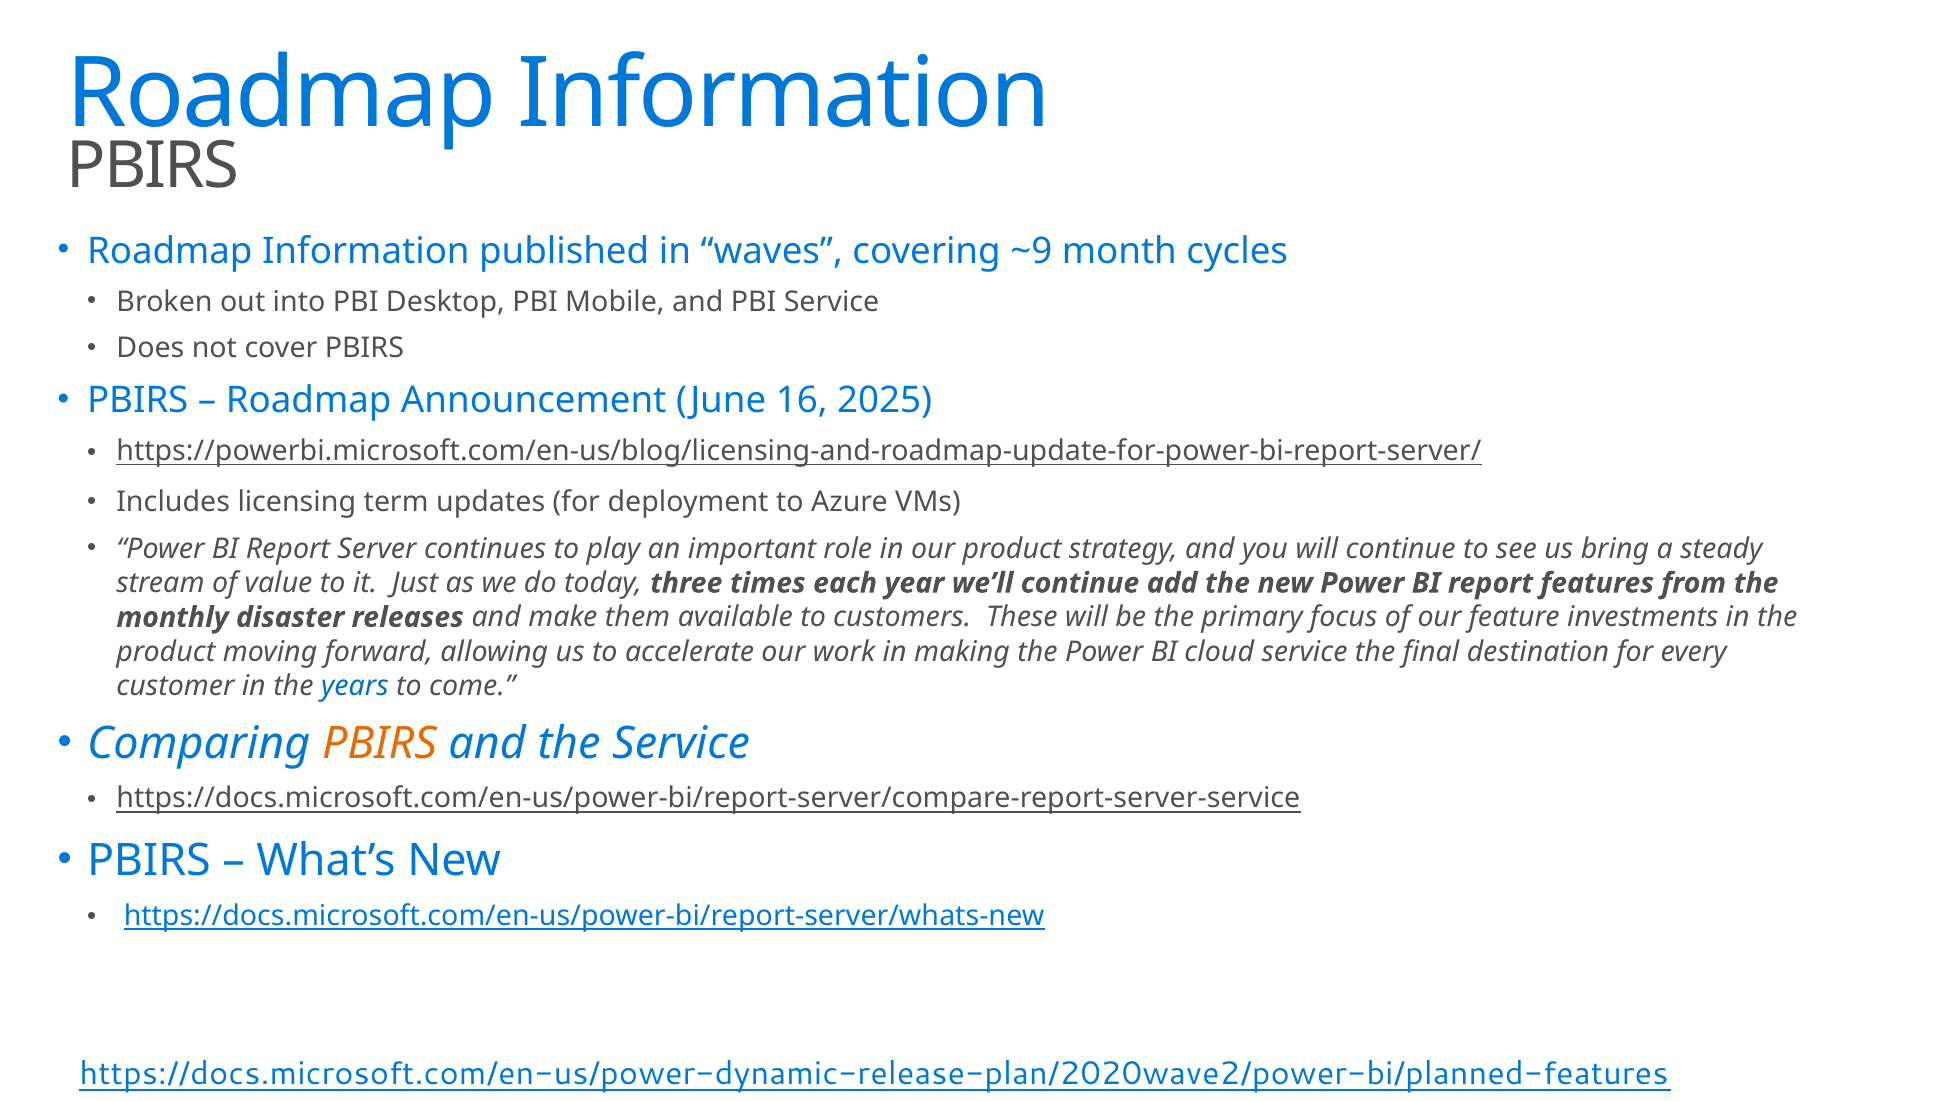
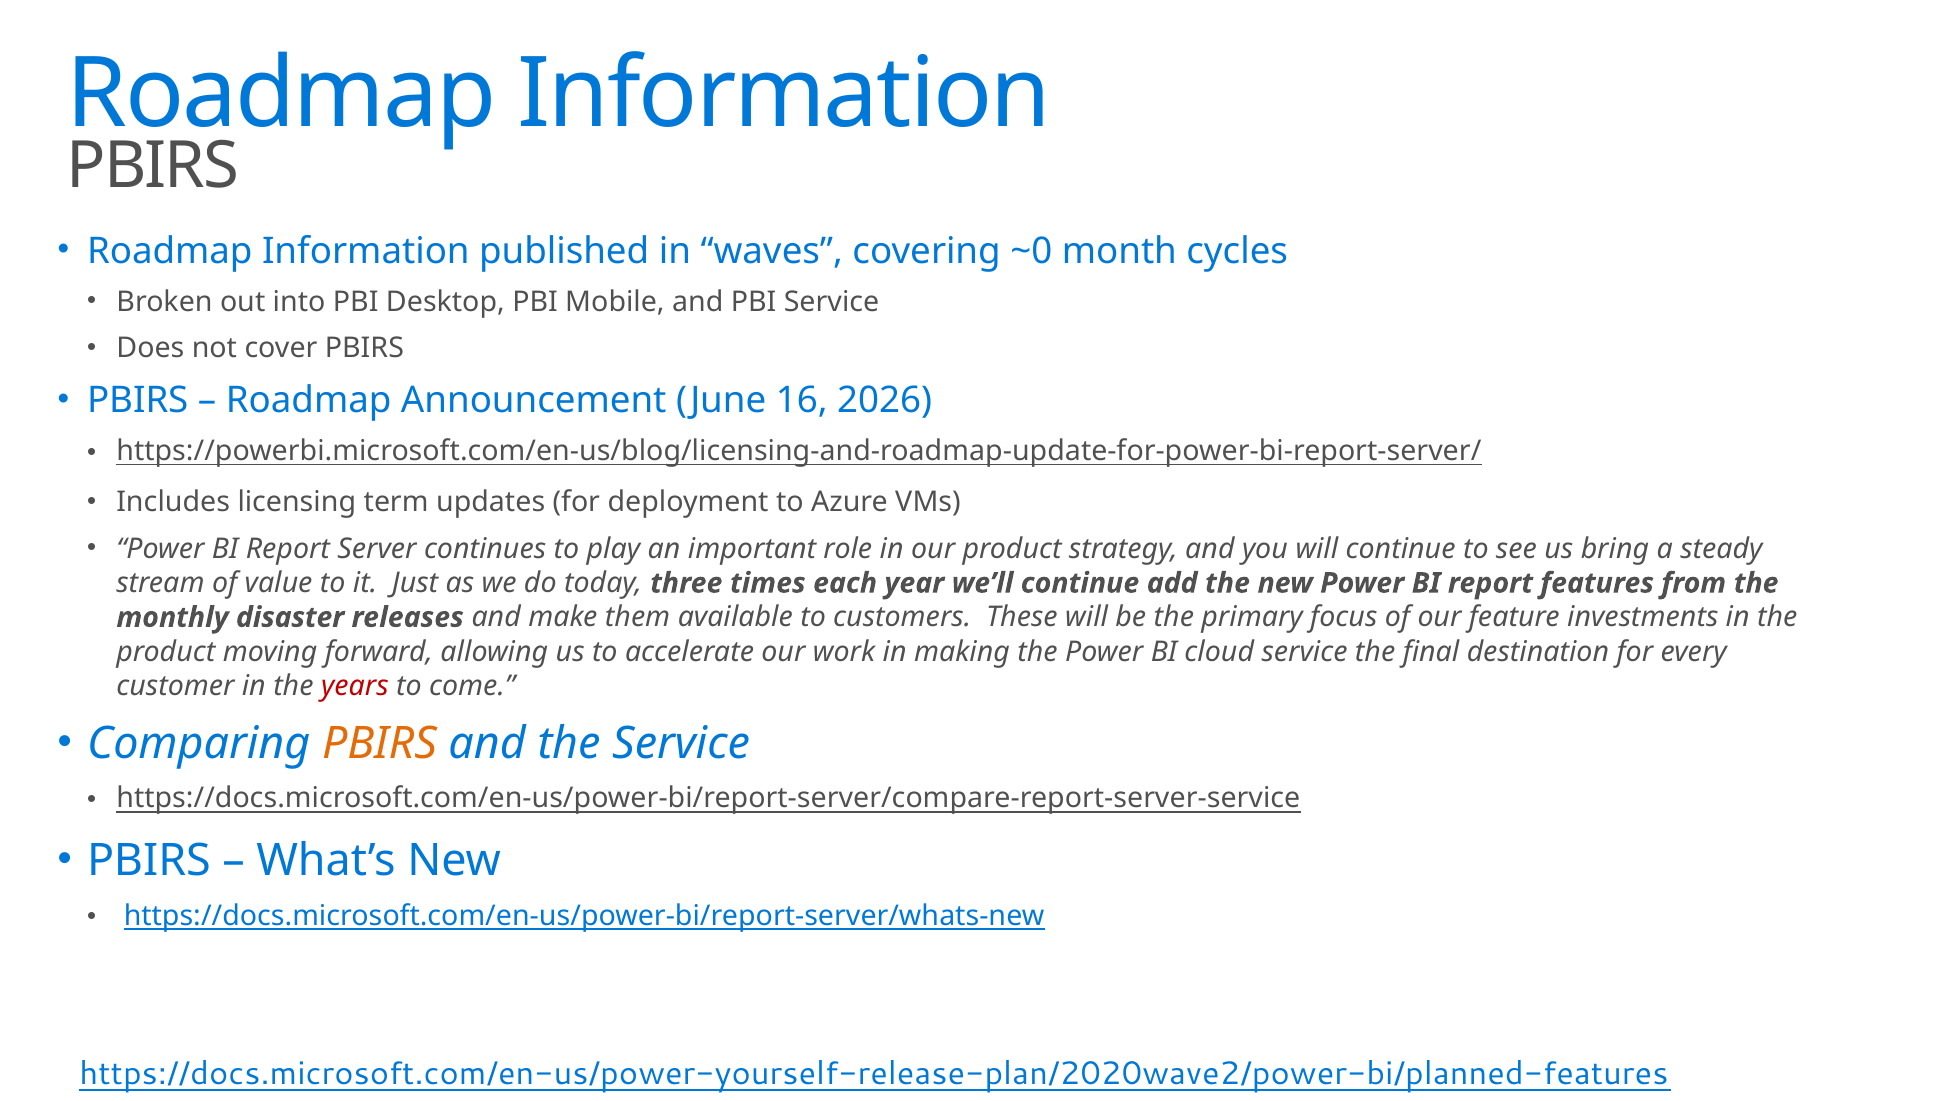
~9: ~9 -> ~0 (1031, 251)
2025: 2025 -> 2026 (885, 401)
years colour: blue -> red (355, 686)
https://docs.microsoft.com/en-us/power-dynamic-release-plan/2020wave2/power-bi/planned-features: https://docs.microsoft.com/en-us/power-dynamic-release-plan/2020wave2/power-bi/planned-features -> https://docs.microsoft.com/en-us/power-yourself-release-plan/2020wave2/power-bi/planned-features (874, 1074)
